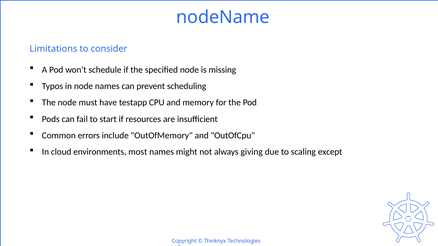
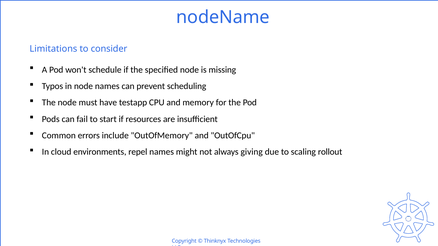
most: most -> repel (138, 152)
except: except -> rollout (330, 152)
